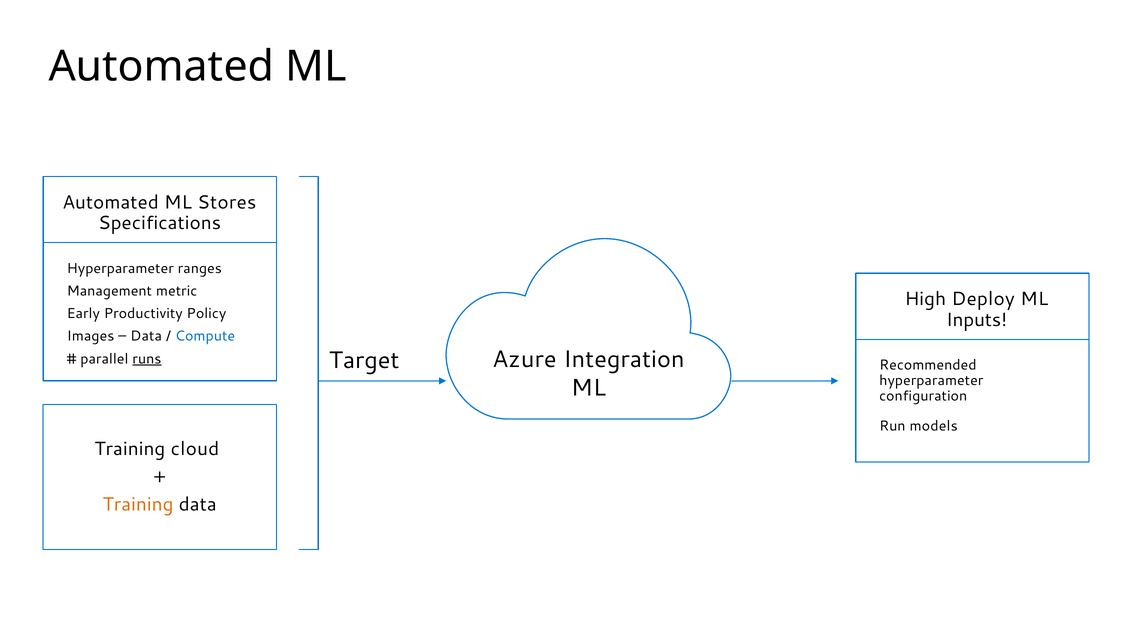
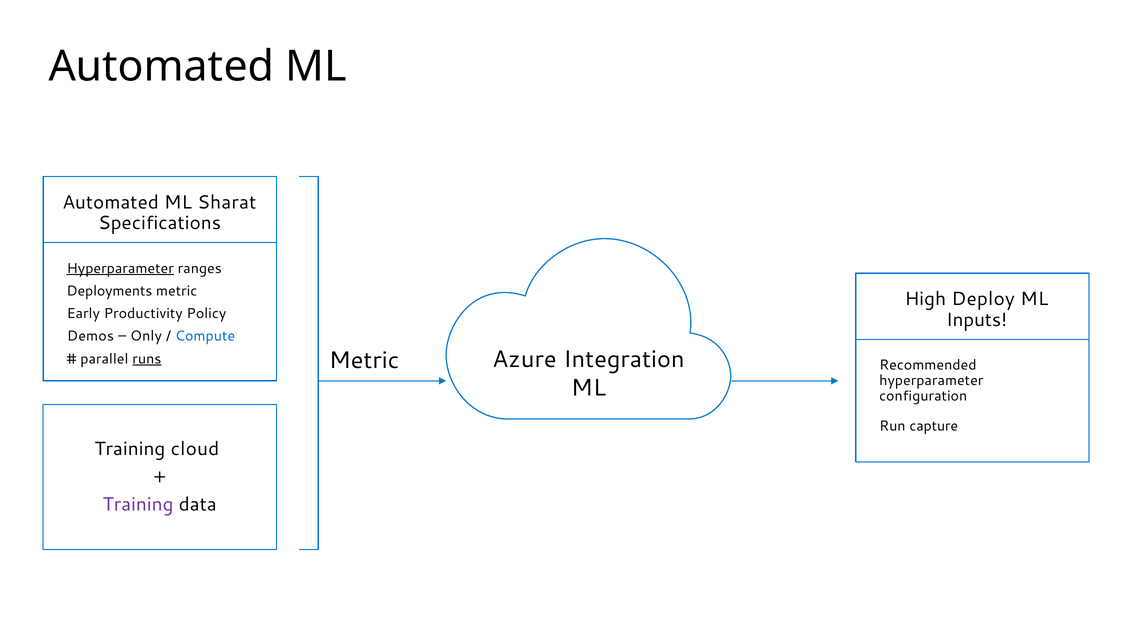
Stores: Stores -> Sharat (227, 202)
Hyperparameter underline: none -> present (120, 268)
Management: Management -> Deployments (109, 291)
Images: Images -> Demos (90, 336)
Data: Data -> Only (146, 336)
Target: Target -> Metric (364, 360)
models: models -> capture (934, 426)
Training colour: orange -> purple (138, 504)
